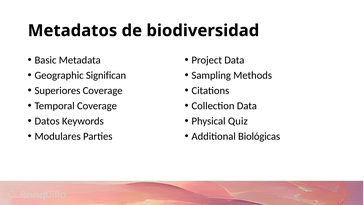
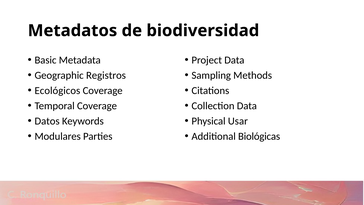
Significan: Significan -> Registros (106, 75)
Superiores: Superiores -> Ecológicos (57, 90)
Quiz: Quiz -> Usar (238, 121)
